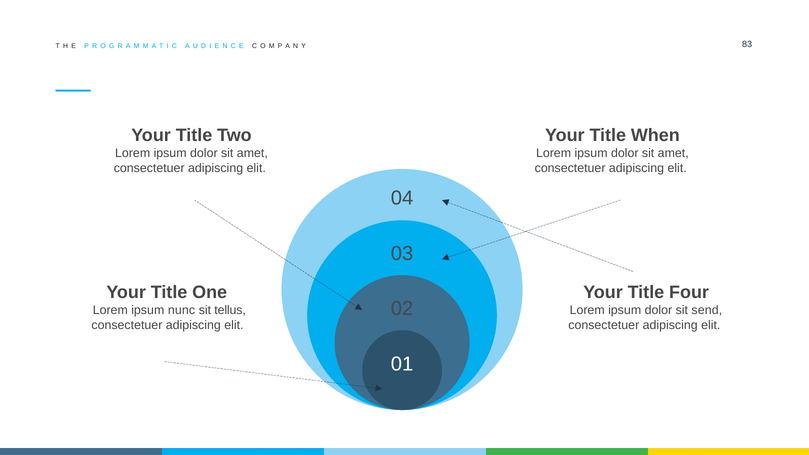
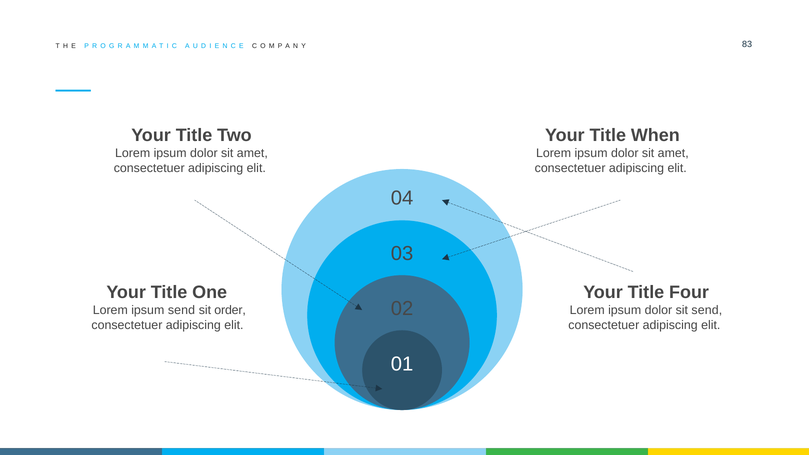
ipsum nunc: nunc -> send (182, 310)
tellus: tellus -> order (230, 310)
